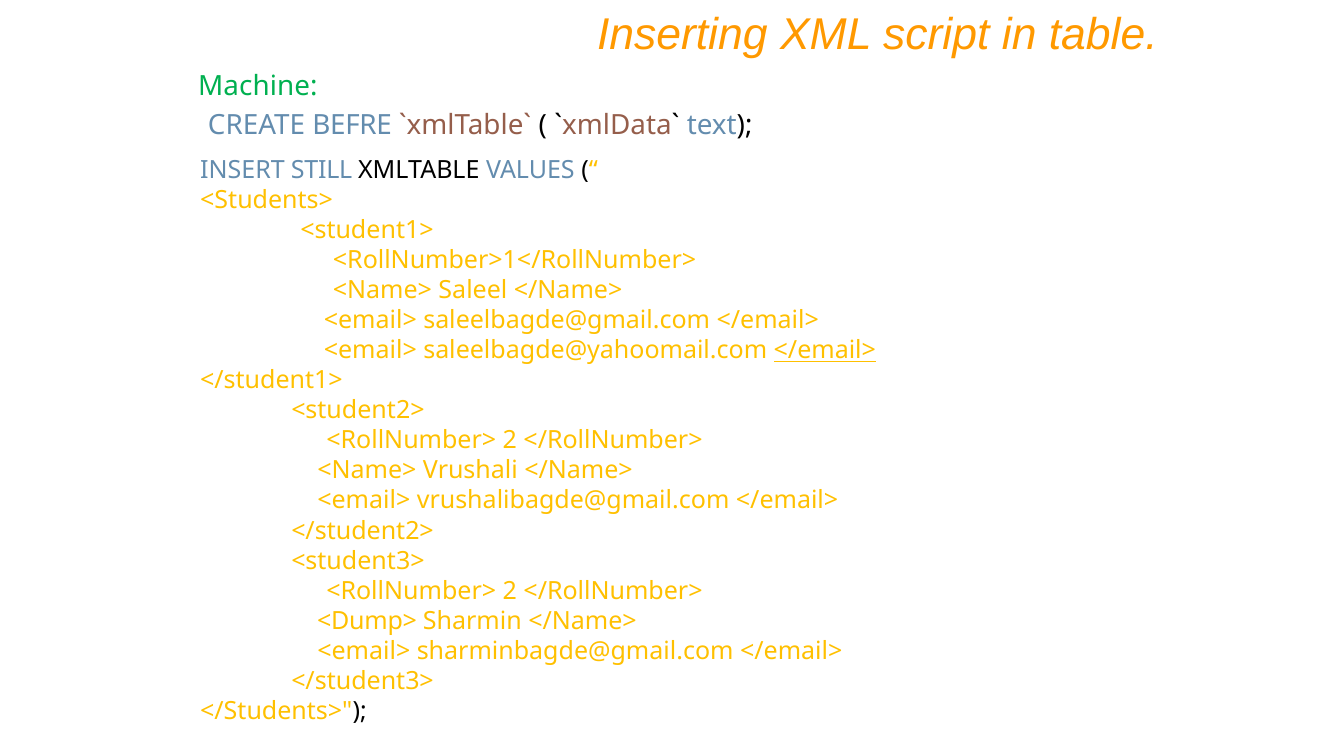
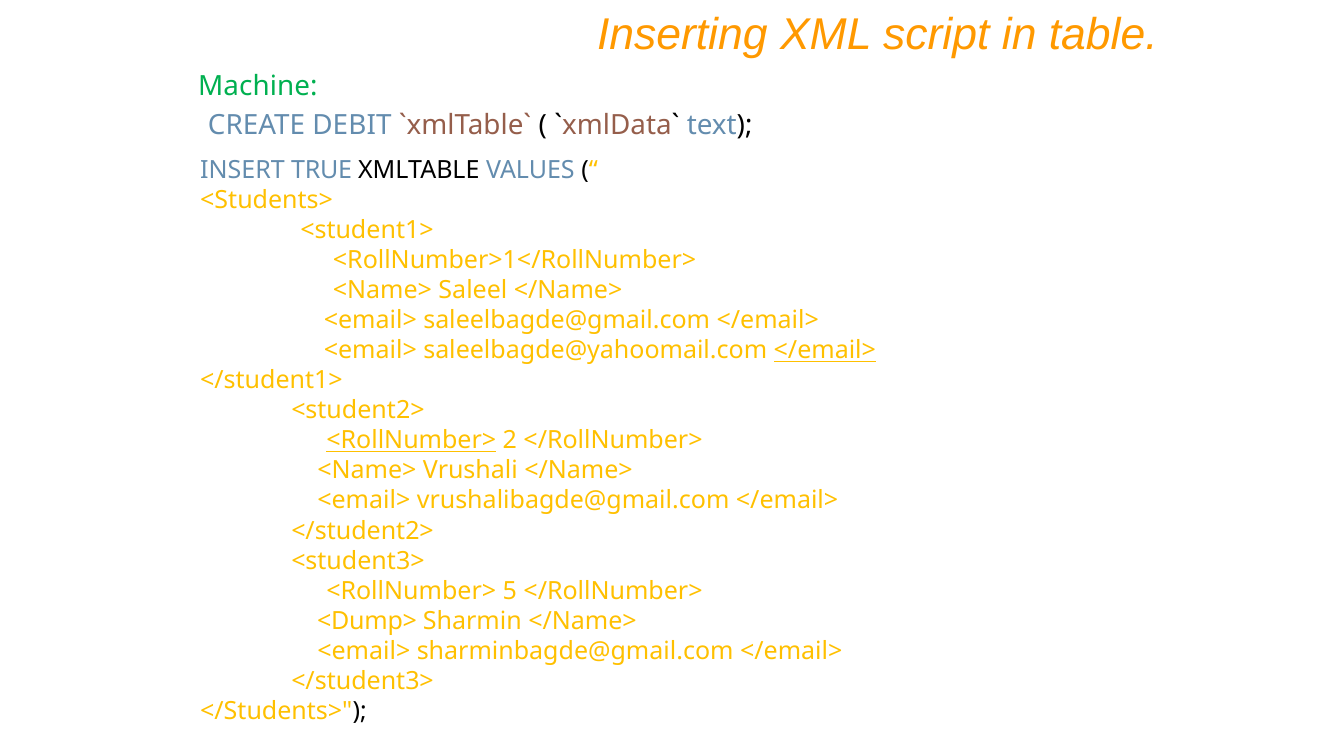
BEFRE: BEFRE -> DEBIT (352, 125)
STILL: STILL -> TRUE (322, 170)
<RollNumber> underline: none -> present (411, 441)
2: 2 -> 5 (510, 591)
